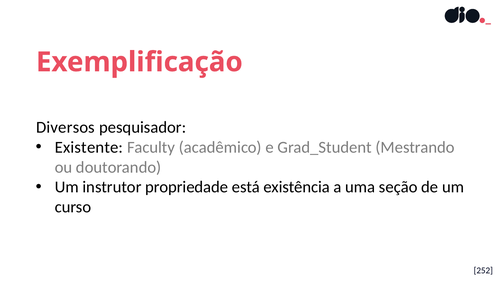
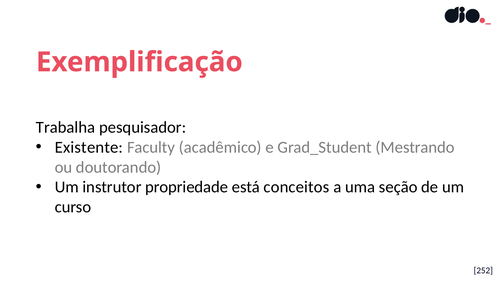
Diversos: Diversos -> Trabalha (66, 127)
existência: existência -> conceitos (296, 187)
